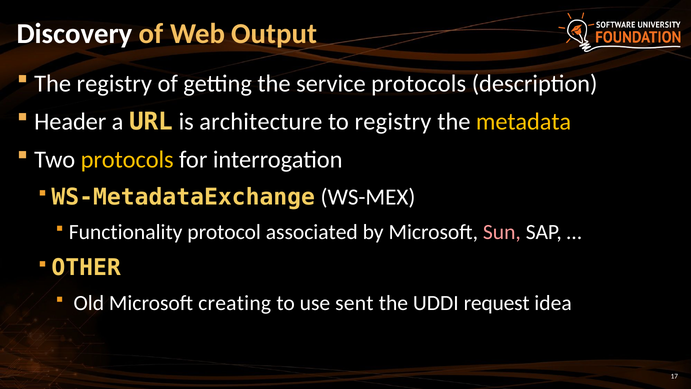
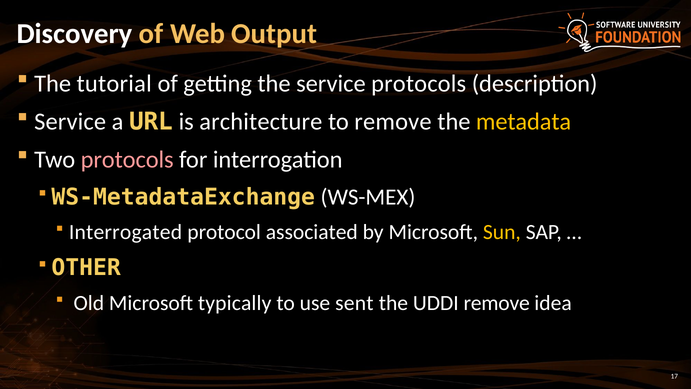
The registry: registry -> tutorial (114, 84)
Header: Header -> Service (70, 122)
to registry: registry -> remove (393, 122)
protocols colour: yellow -> pink (127, 160)
Functionality: Functionality -> Interrogated (126, 232)
Sun colour: pink -> yellow (502, 232)
creating: creating -> typically (235, 303)
UDDI request: request -> remove (497, 303)
